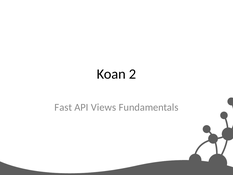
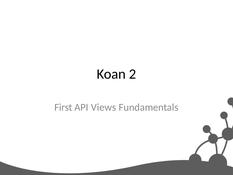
Fast: Fast -> First (63, 107)
